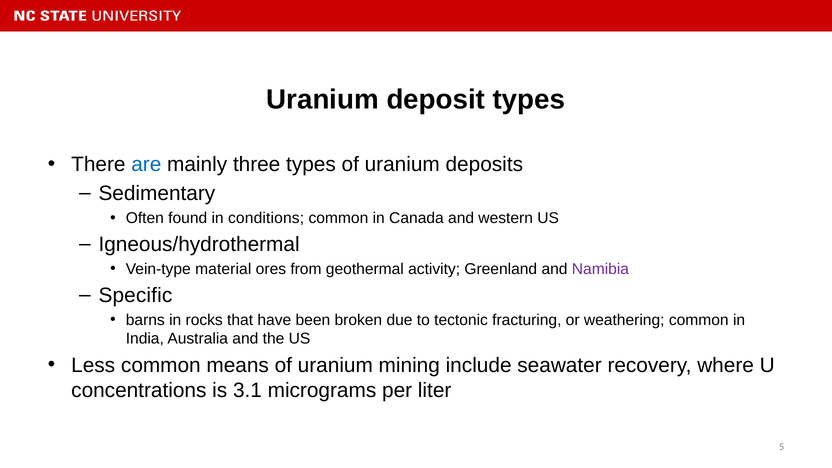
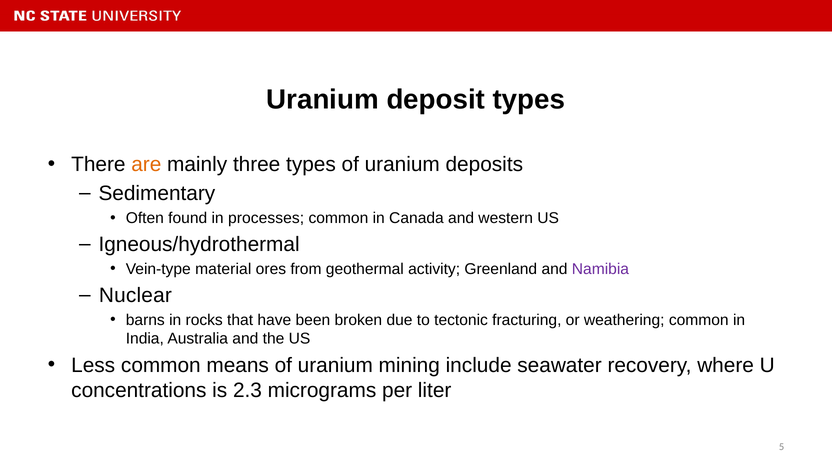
are colour: blue -> orange (146, 164)
conditions: conditions -> processes (266, 218)
Specific: Specific -> Nuclear (135, 296)
3.1: 3.1 -> 2.3 (247, 390)
